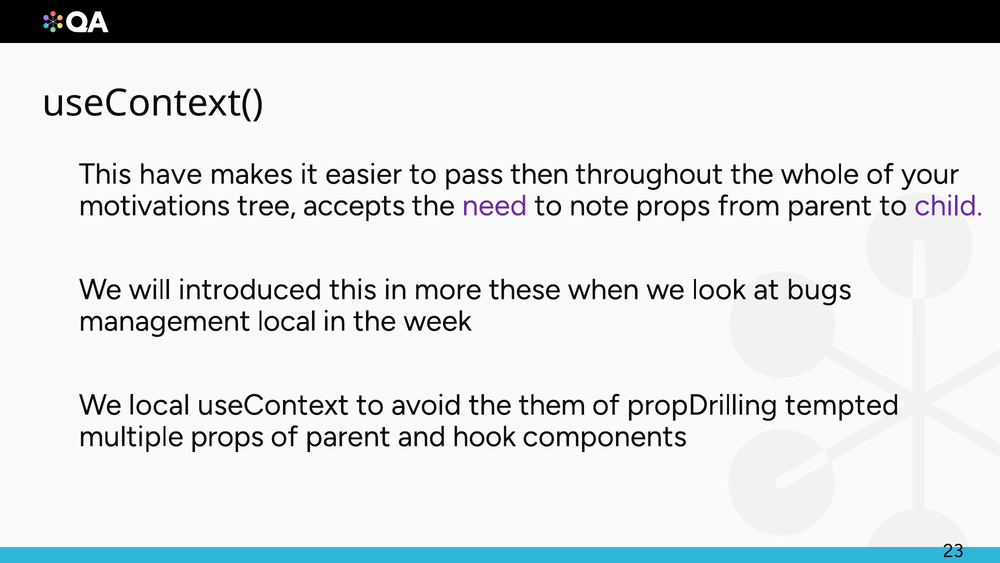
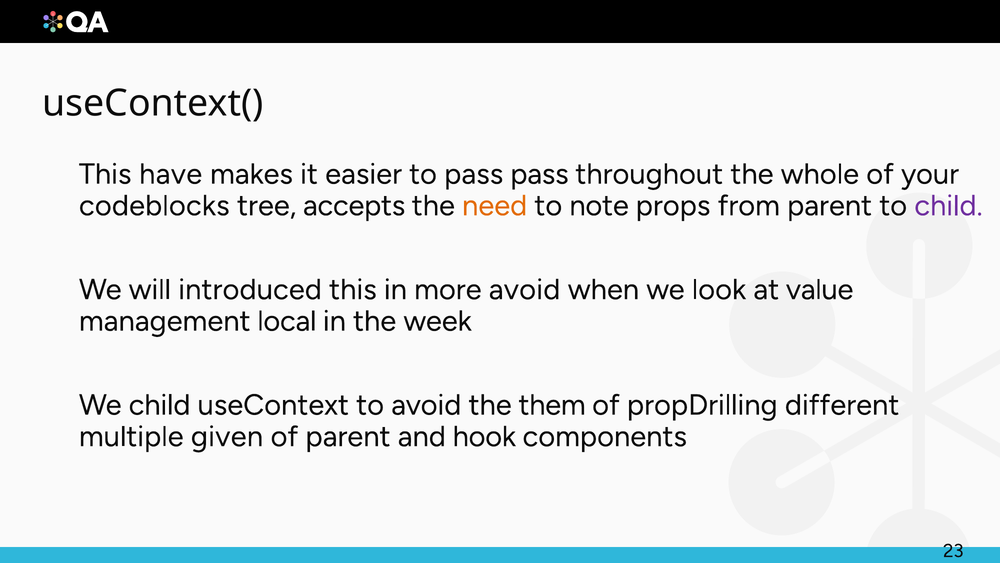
pass then: then -> pass (539, 174)
motivations: motivations -> codeblocks (154, 205)
need colour: purple -> orange (495, 205)
more these: these -> avoid (525, 289)
bugs: bugs -> value (820, 289)
We local: local -> child (160, 405)
tempted: tempted -> different (842, 405)
multiple props: props -> given (227, 436)
